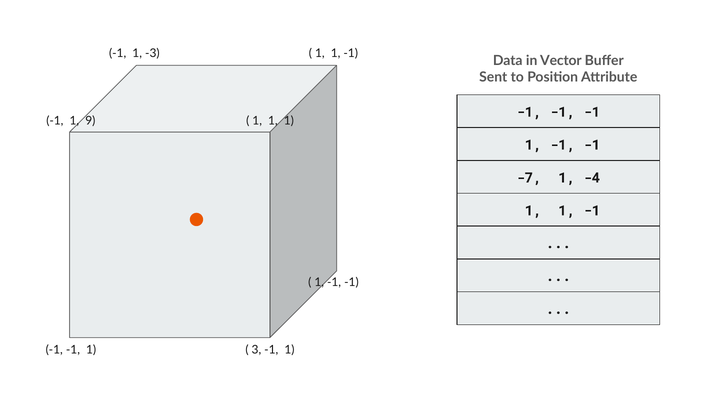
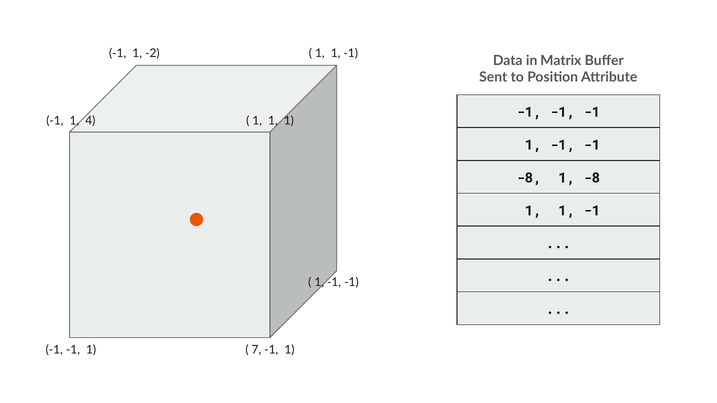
-3: -3 -> -2 (152, 53)
Vector: Vector -> Matrix (561, 61)
9: 9 -> 4 (90, 121)
-7: -7 -> -8 (529, 178)
1 -4: -4 -> -8 (592, 178)
3: 3 -> 7 (256, 350)
